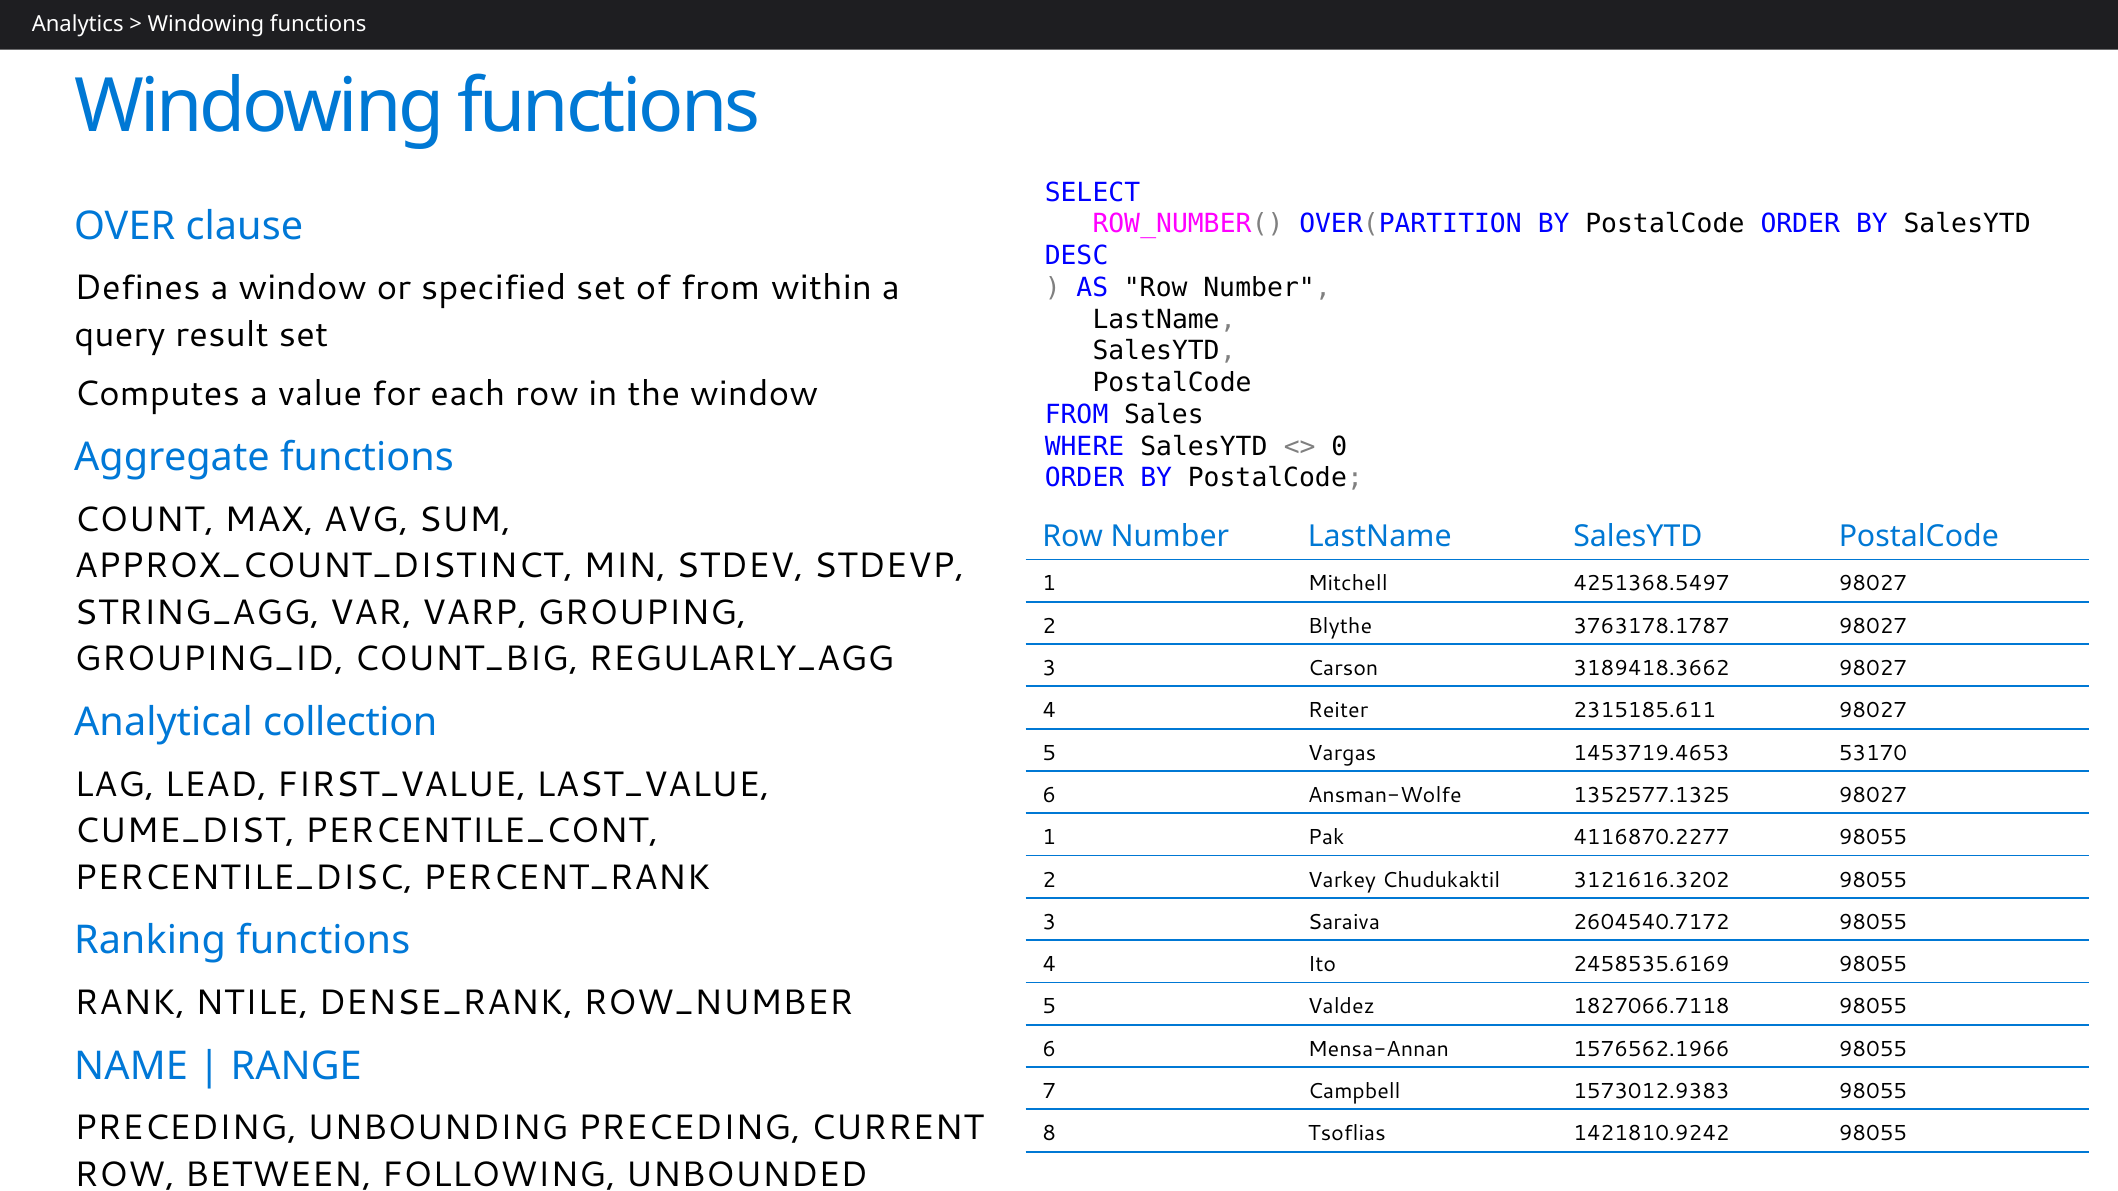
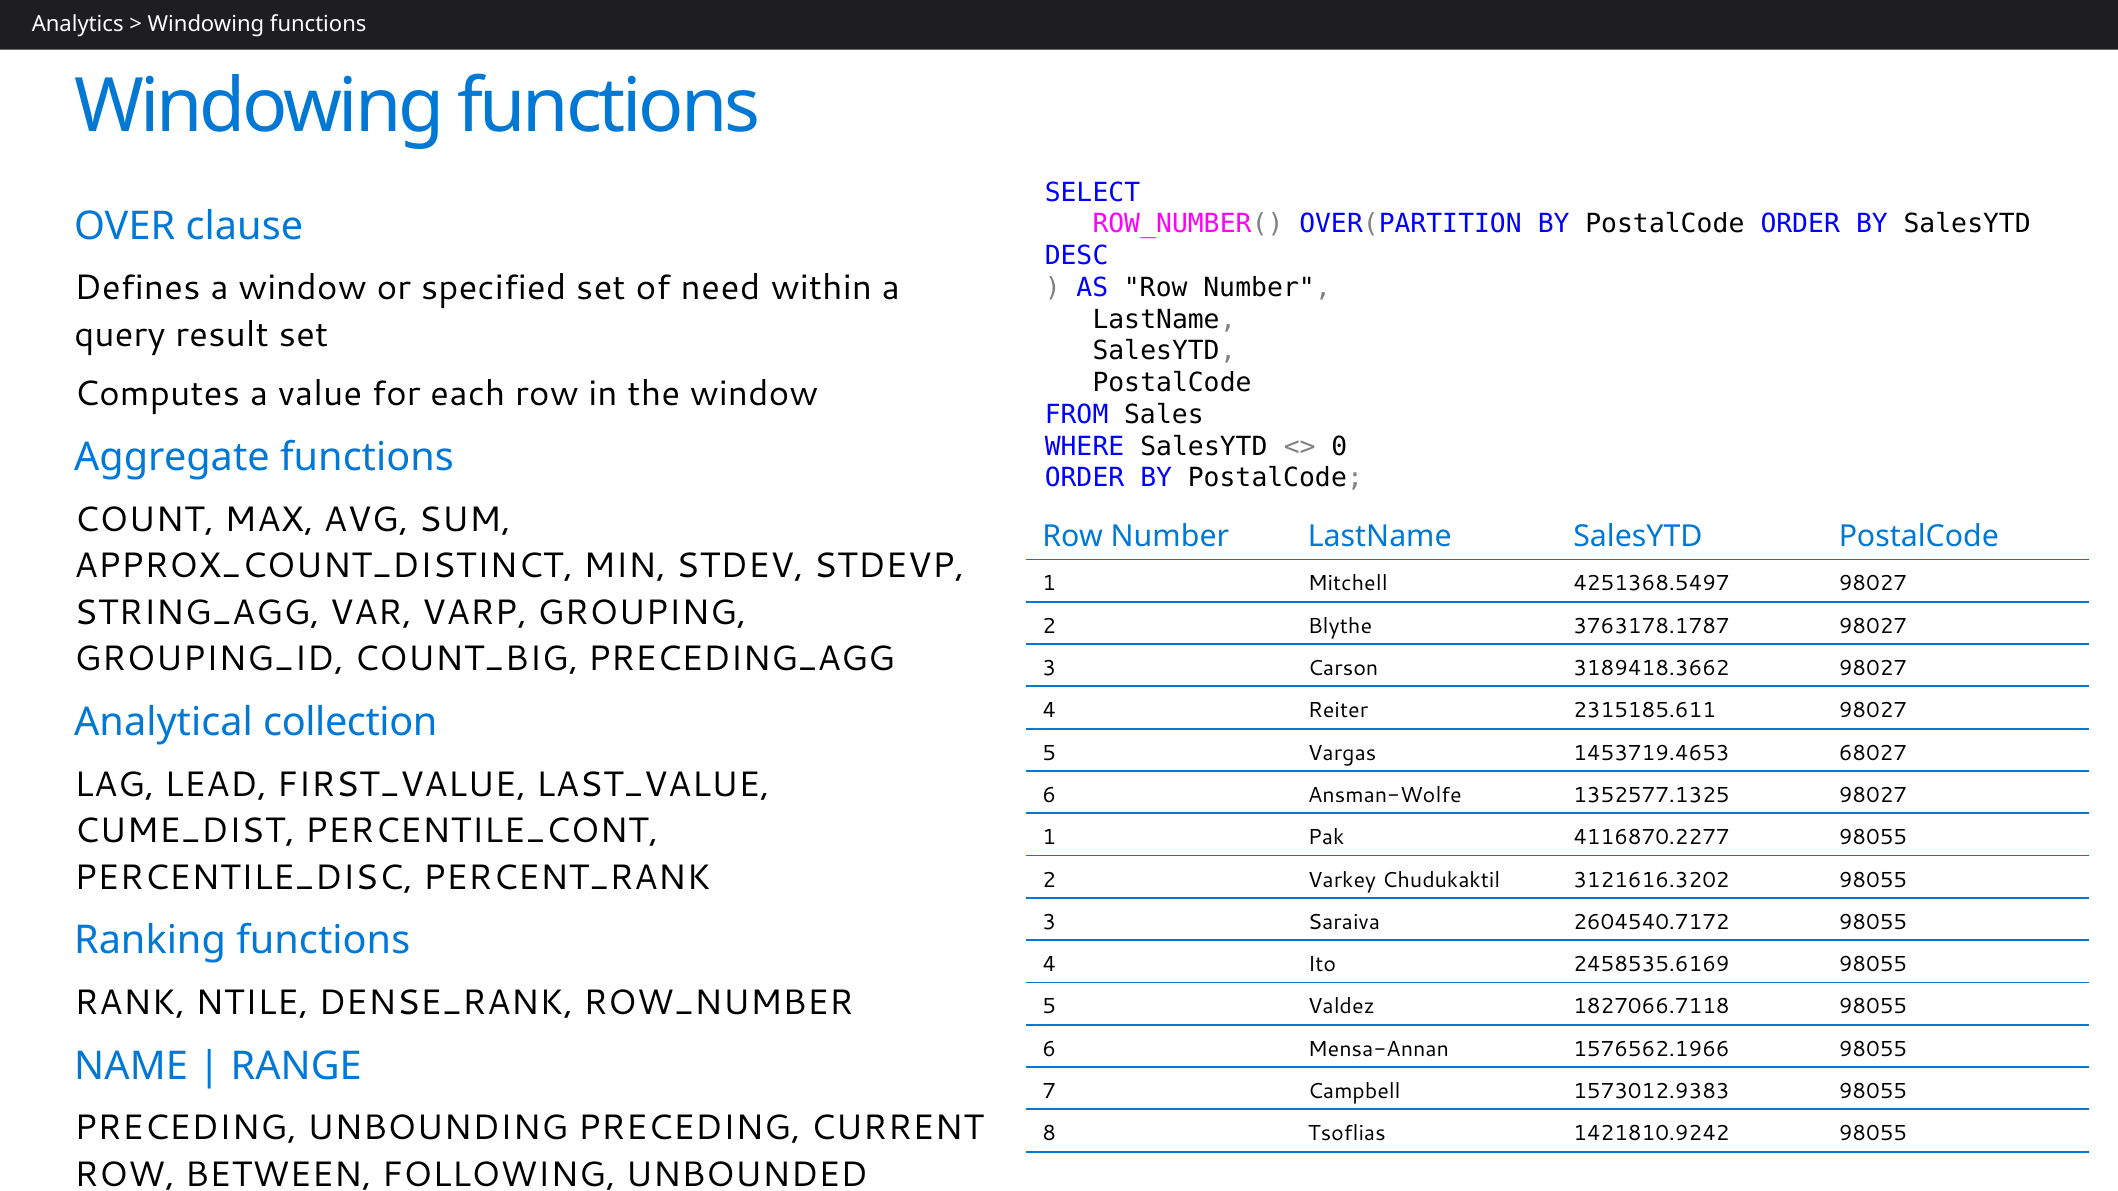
of from: from -> need (720, 288)
REGULARLY_AGG: REGULARLY_AGG -> PRECEDING_AGG (741, 659)
53170: 53170 -> 68027 (1873, 753)
